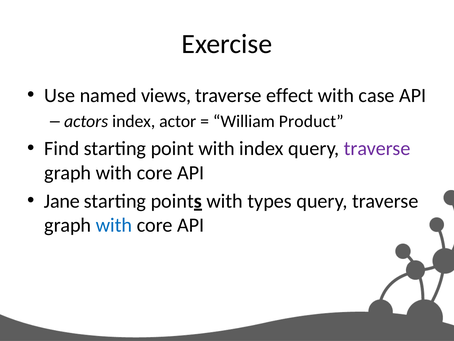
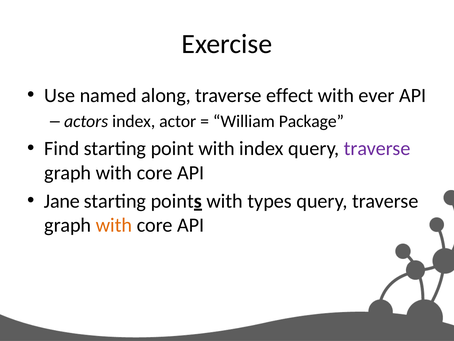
views: views -> along (166, 95)
case: case -> ever (377, 95)
Product: Product -> Package (311, 121)
with colour: blue -> orange (114, 225)
